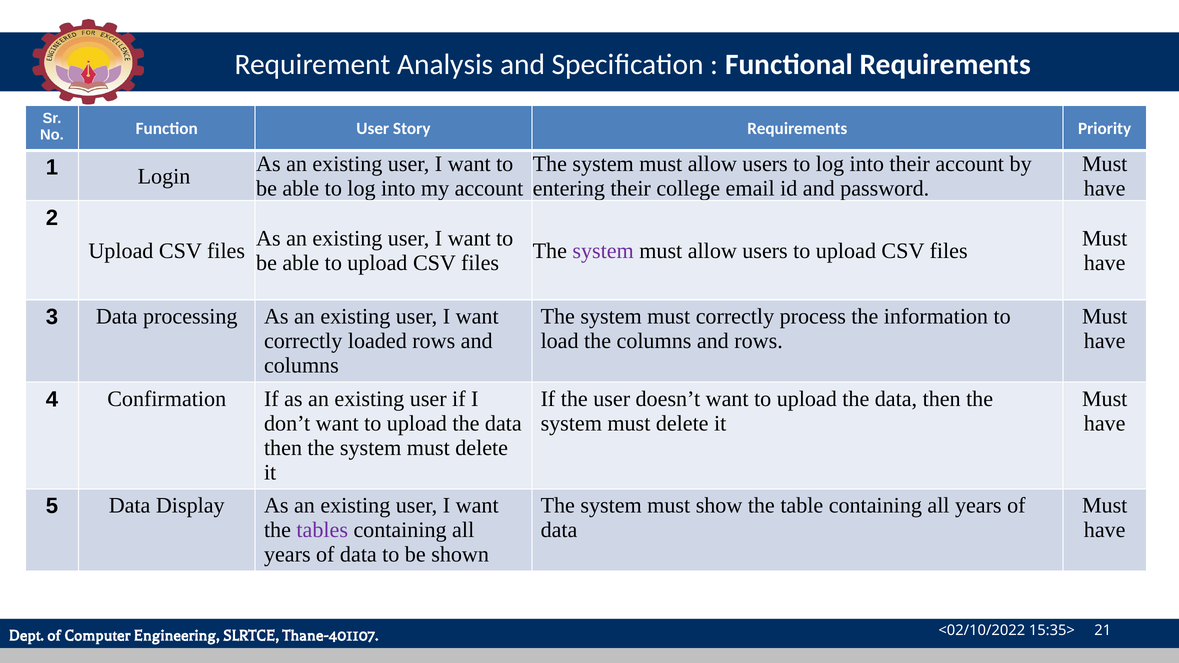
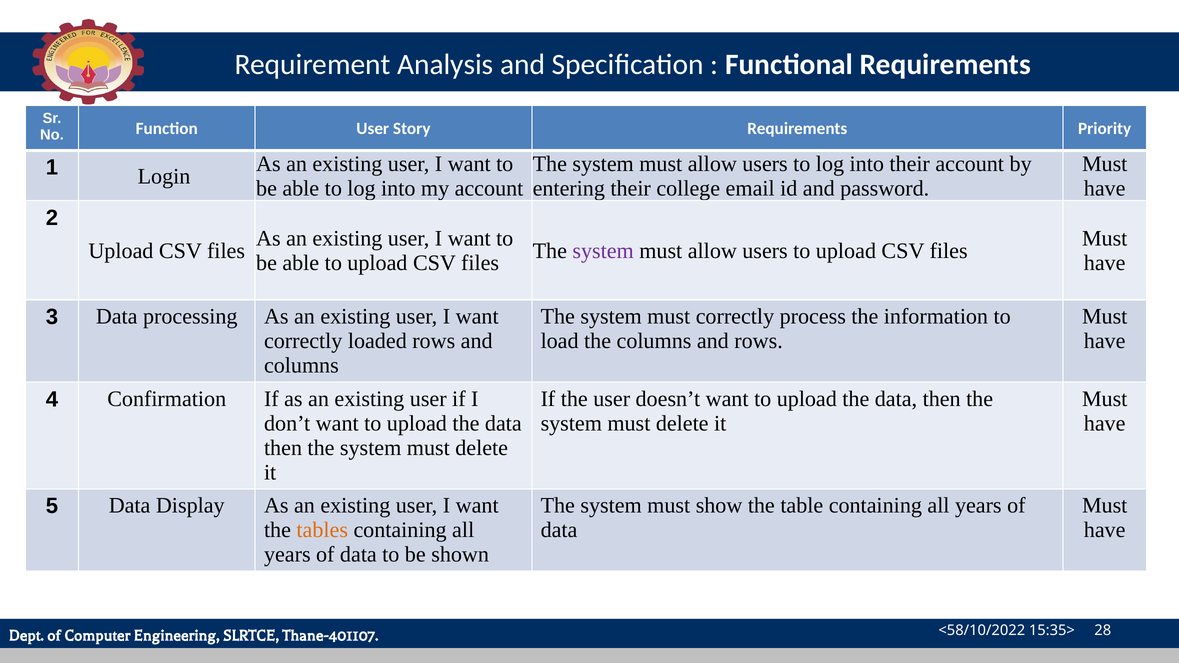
tables colour: purple -> orange (322, 530)
<02/10/2022: <02/10/2022 -> <58/10/2022 (982, 631)
21: 21 -> 28 (1103, 631)
